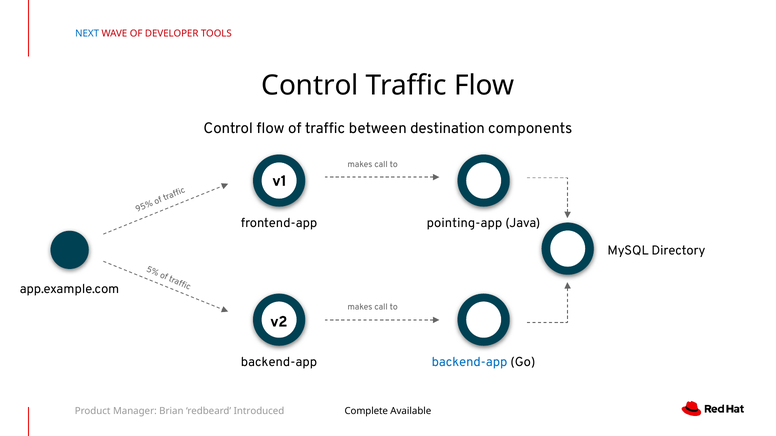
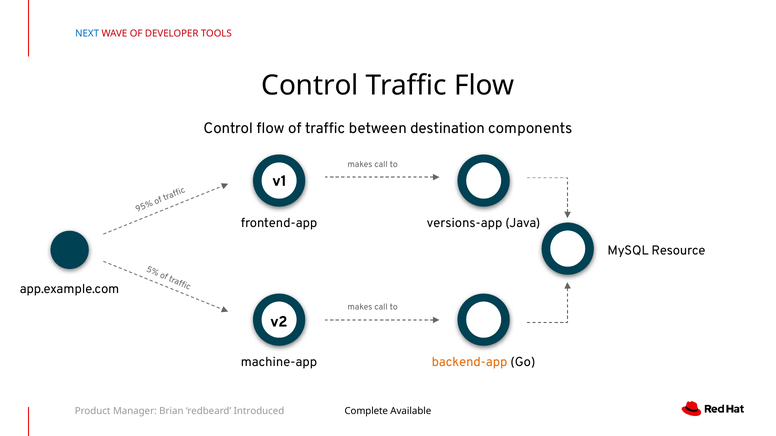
pointing-app: pointing-app -> versions-app (464, 223)
Directory: Directory -> Resource (678, 251)
backend-app: backend-app -> machine-app (279, 363)
backend-app colour: blue -> orange (470, 363)
